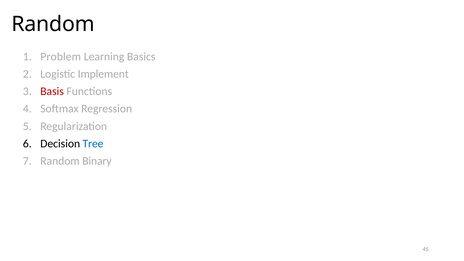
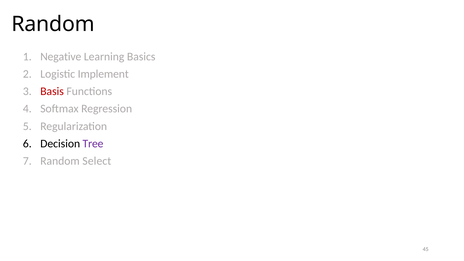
Problem: Problem -> Negative (61, 57)
Tree colour: blue -> purple (93, 144)
Binary: Binary -> Select (97, 161)
